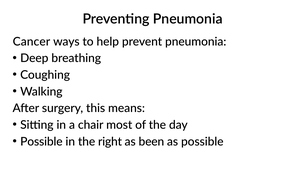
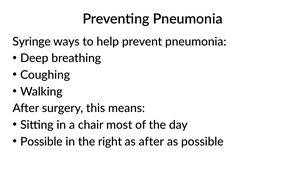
Cancer: Cancer -> Syringe (32, 42)
as been: been -> after (151, 142)
